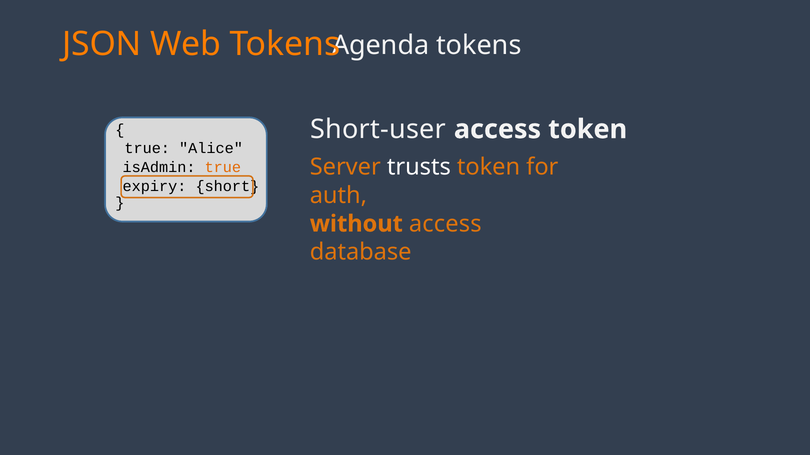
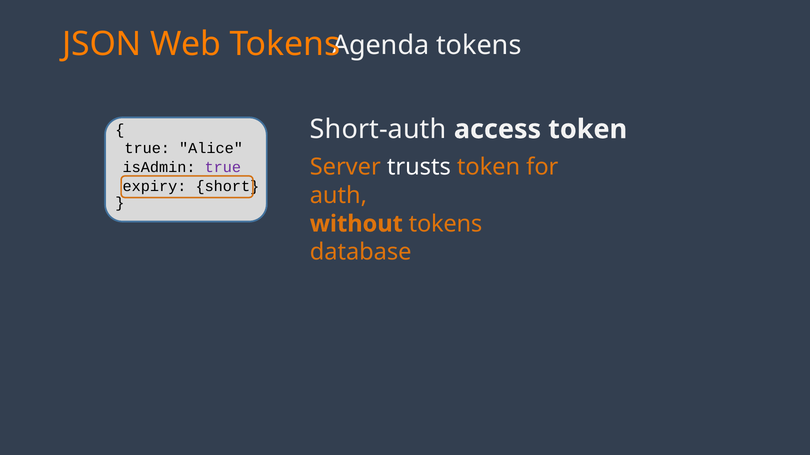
Short-user: Short-user -> Short-auth (378, 129)
true colour: orange -> purple (223, 167)
without access: access -> tokens (445, 224)
